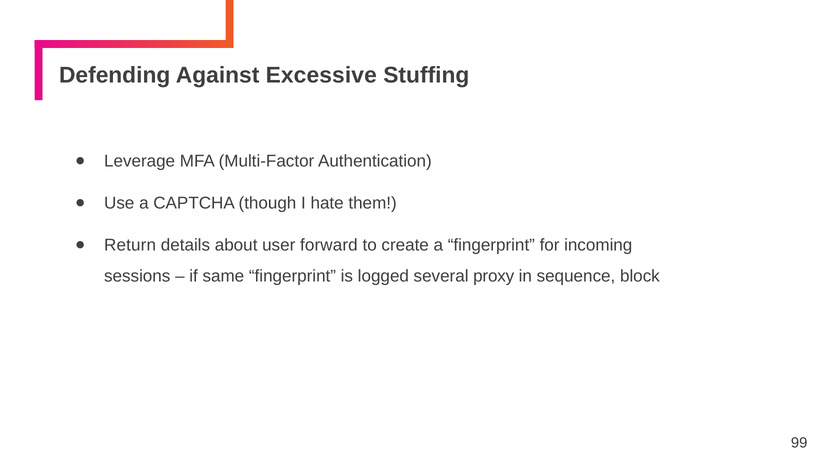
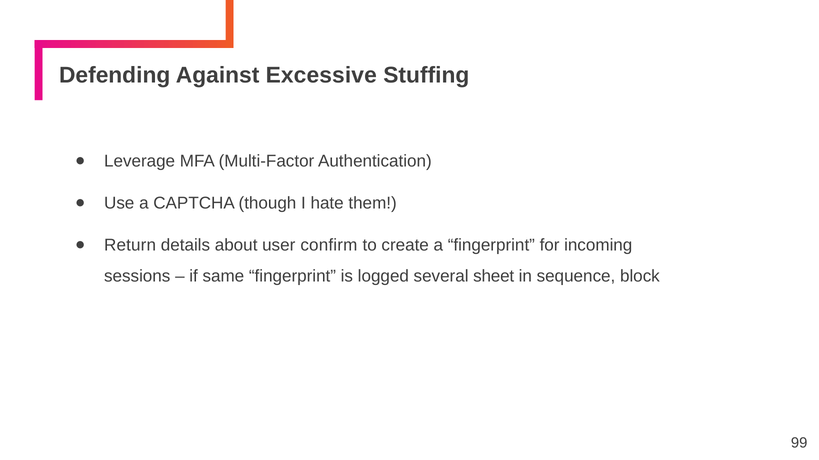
forward: forward -> confirm (329, 246)
proxy: proxy -> sheet (494, 276)
